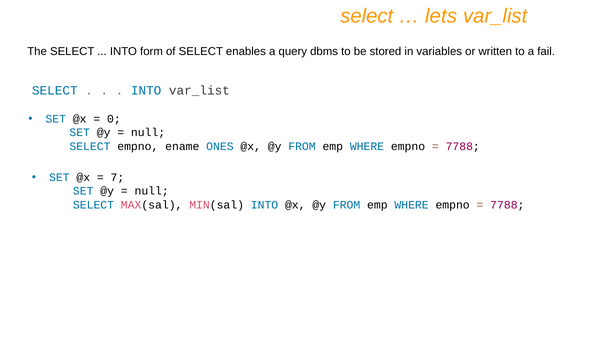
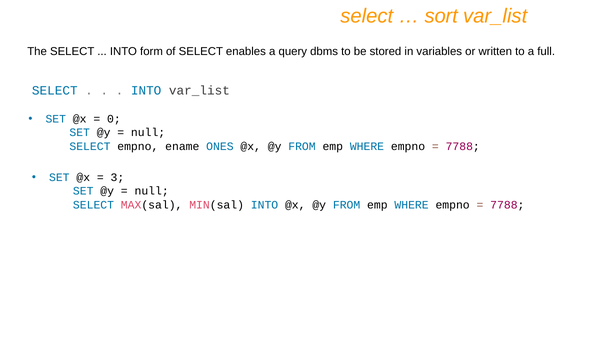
lets: lets -> sort (441, 16)
fail: fail -> full (546, 52)
7: 7 -> 3 (117, 177)
